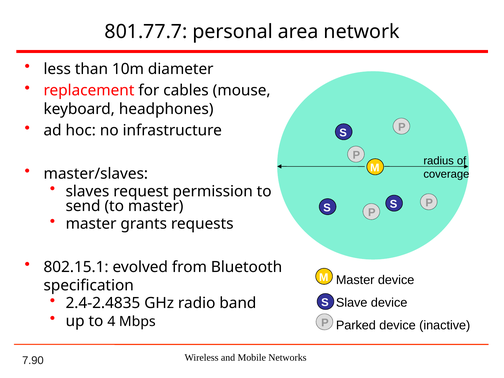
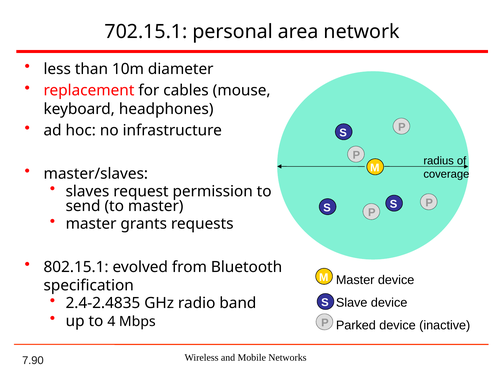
801.77.7: 801.77.7 -> 702.15.1 (146, 32)
